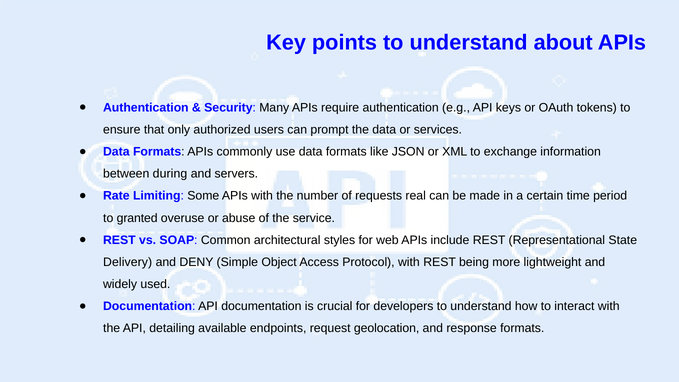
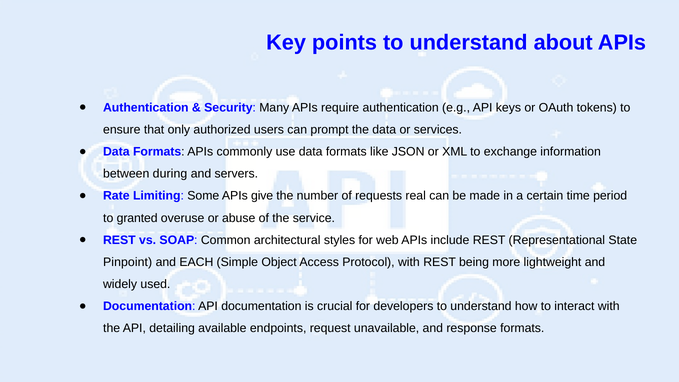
APIs with: with -> give (262, 196)
Delivery: Delivery -> Pinpoint (128, 262)
DENY: DENY -> EACH (196, 262)
geolocation: geolocation -> unavailable (387, 328)
